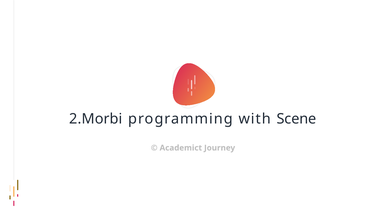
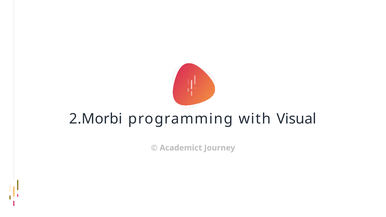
Scene: Scene -> Visual (296, 119)
